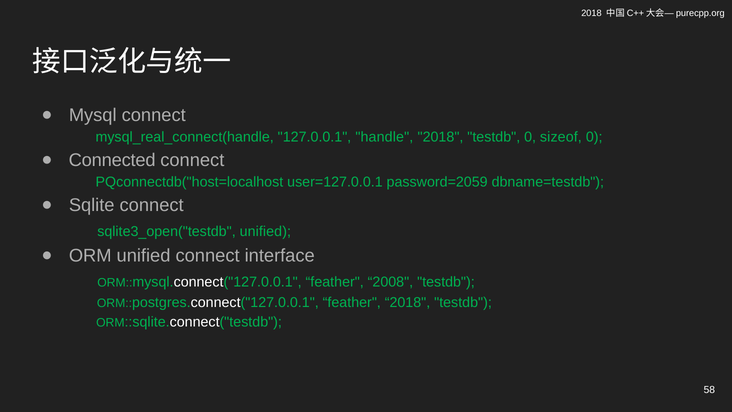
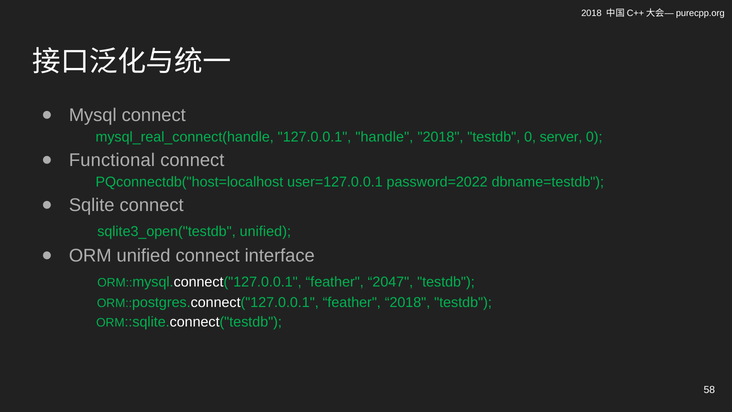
sizeof: sizeof -> server (561, 137)
Connected: Connected -> Functional (112, 160)
password=2059: password=2059 -> password=2022 (437, 182)
2008: 2008 -> 2047 (390, 282)
